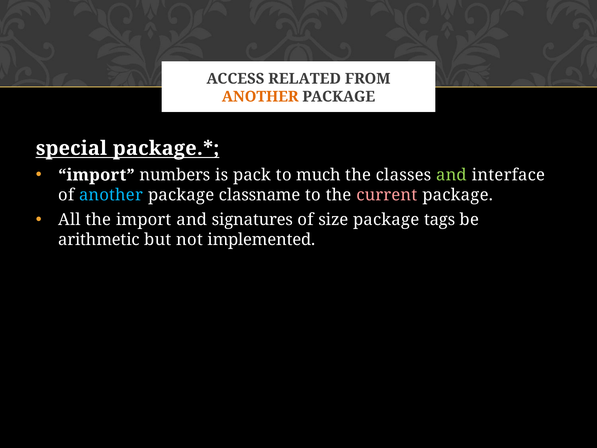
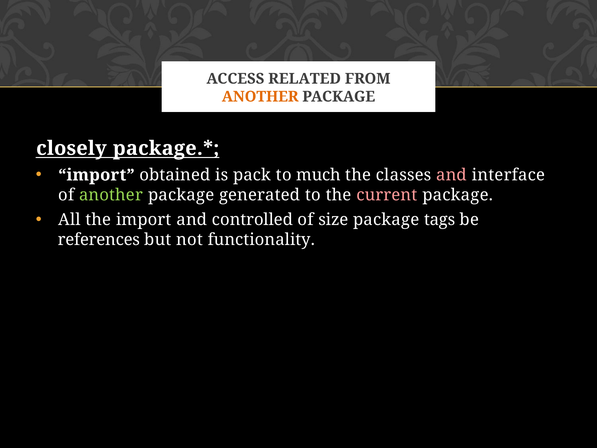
special: special -> closely (71, 148)
numbers: numbers -> obtained (175, 175)
and colour: light green -> pink (452, 175)
another colour: light blue -> light green (111, 195)
classname: classname -> generated (260, 195)
signatures: signatures -> controlled (252, 220)
arithmetic: arithmetic -> references (99, 240)
implemented: implemented -> functionality (261, 240)
